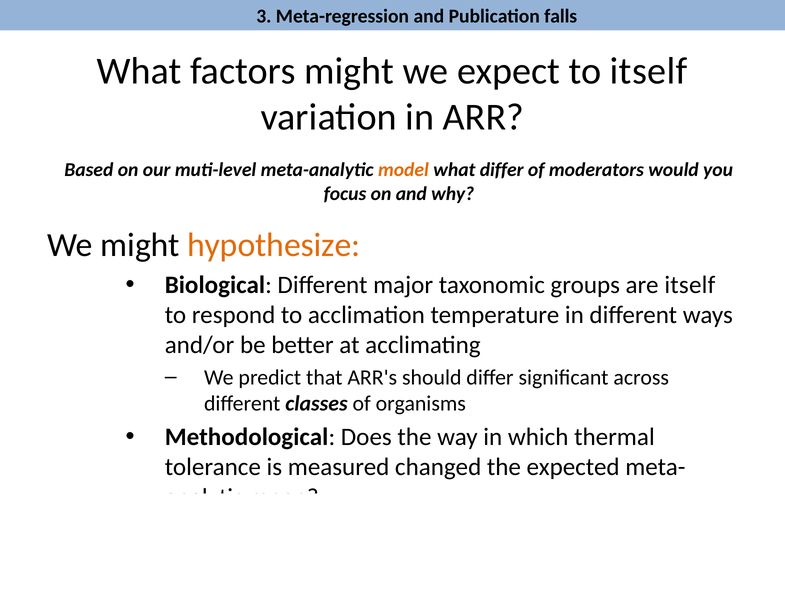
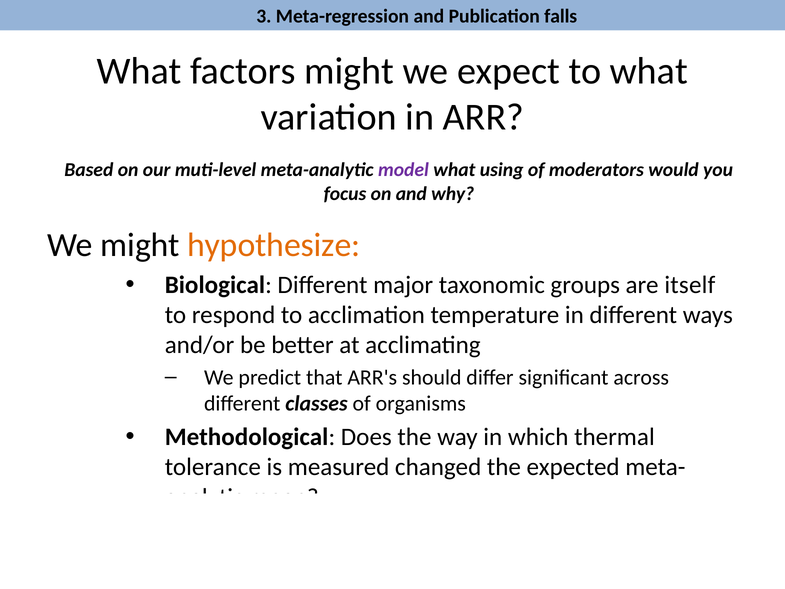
to itself: itself -> what (649, 71)
model colour: orange -> purple (403, 170)
what differ: differ -> using (502, 170)
